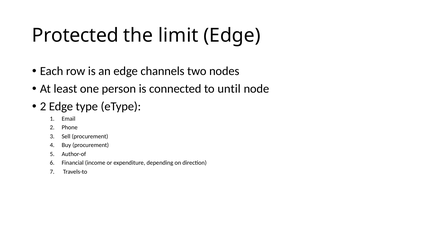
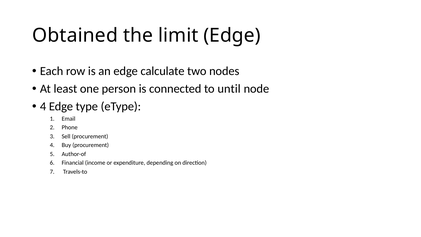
Protected: Protected -> Obtained (75, 35)
channels: channels -> calculate (162, 71)
2: 2 -> 4 (43, 106)
